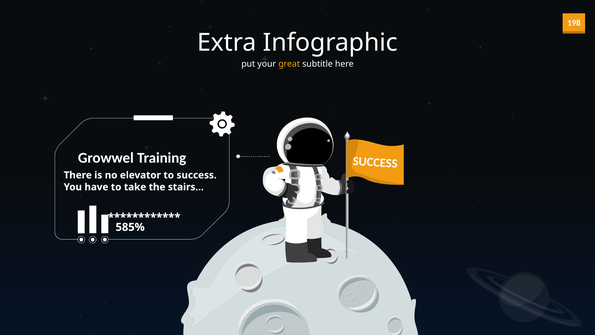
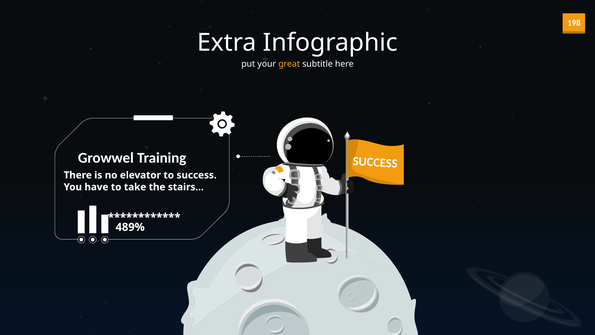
585%: 585% -> 489% (130, 227)
